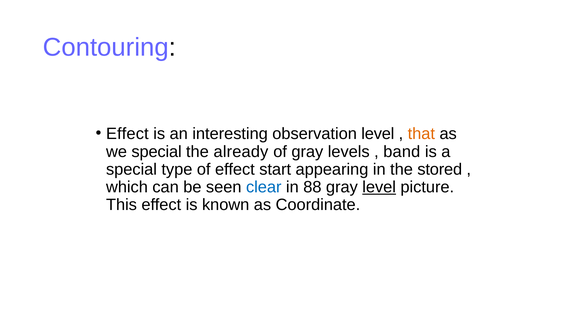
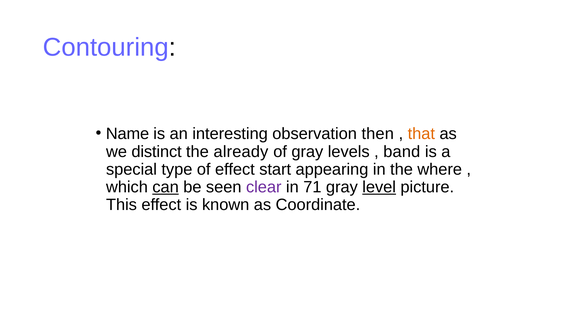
Effect: Effect -> Name (128, 134)
observation level: level -> then (378, 134)
we special: special -> distinct (157, 152)
stored: stored -> where (440, 169)
can underline: none -> present (166, 187)
clear colour: blue -> purple (264, 187)
88: 88 -> 71 (312, 187)
